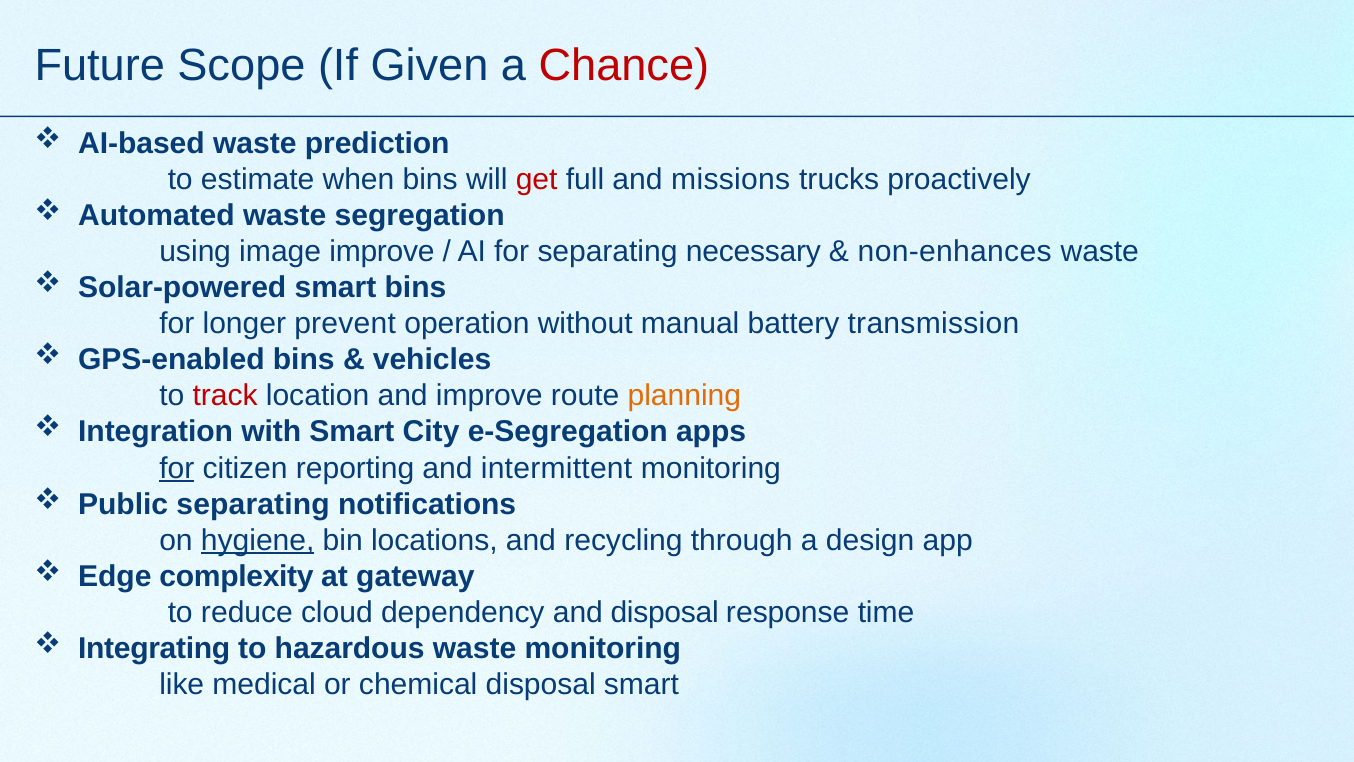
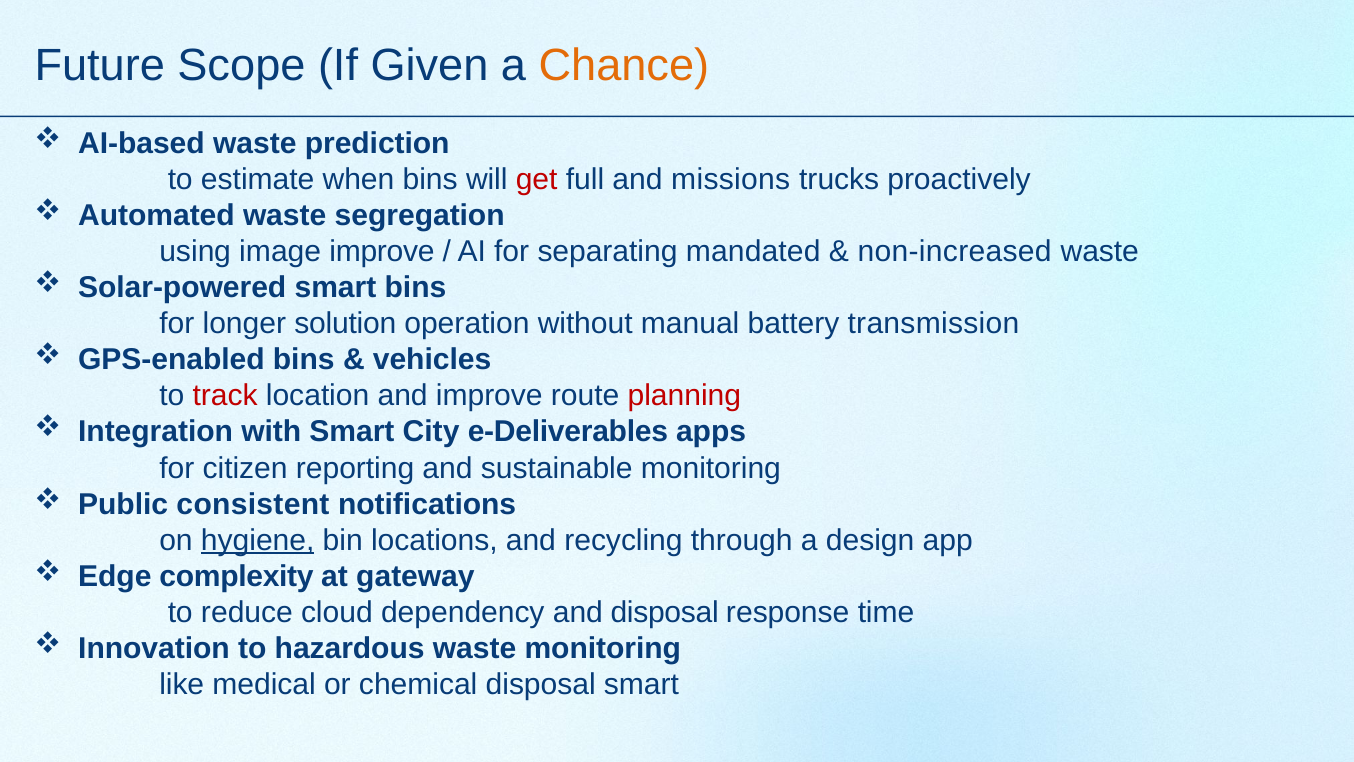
Chance colour: red -> orange (624, 66)
necessary: necessary -> mandated (753, 251)
non-enhances: non-enhances -> non-increased (955, 251)
prevent: prevent -> solution (345, 324)
planning colour: orange -> red (684, 396)
e-Segregation: e-Segregation -> e-Deliverables (568, 432)
for underline: present -> none (177, 468)
intermittent: intermittent -> sustainable (557, 468)
Public separating: separating -> consistent (253, 504)
Integrating: Integrating -> Innovation (154, 648)
